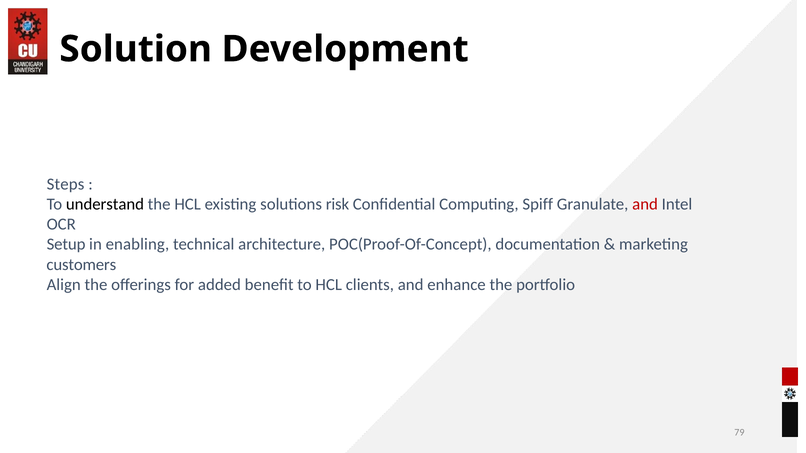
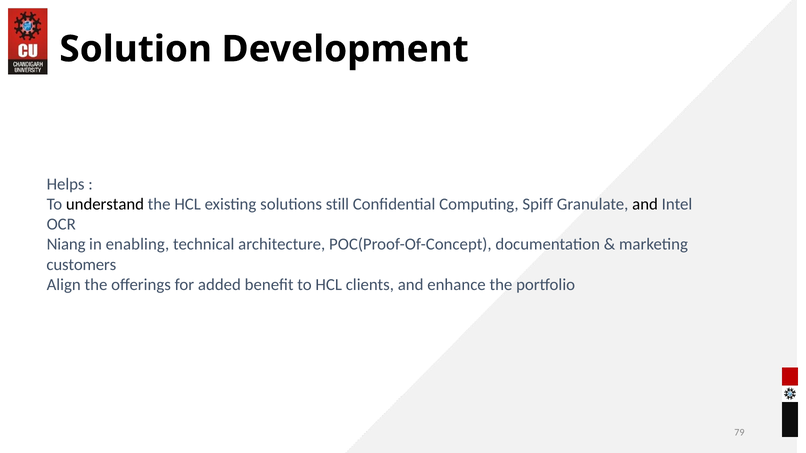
Steps: Steps -> Helps (66, 184)
risk: risk -> still (337, 204)
and colour: red -> black (645, 204)
Setup: Setup -> Niang (66, 245)
